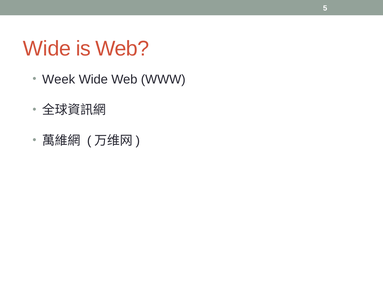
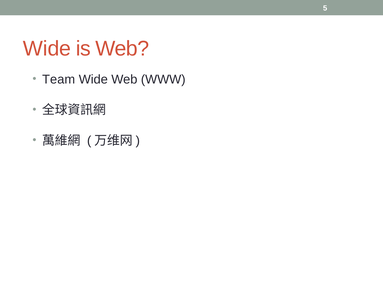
Week: Week -> Team (59, 79)
